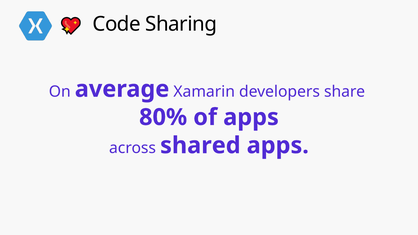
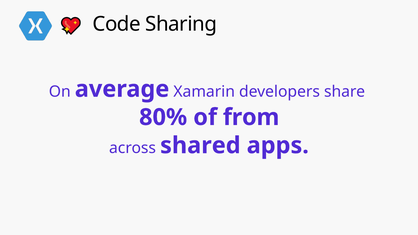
of apps: apps -> from (251, 117)
